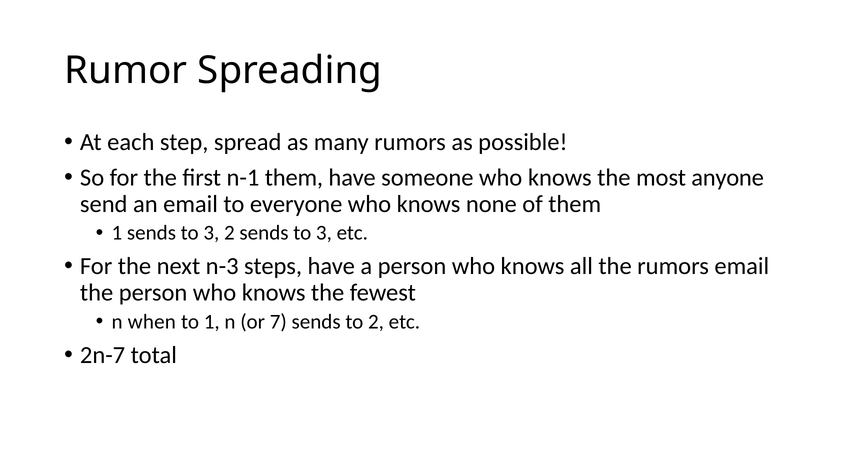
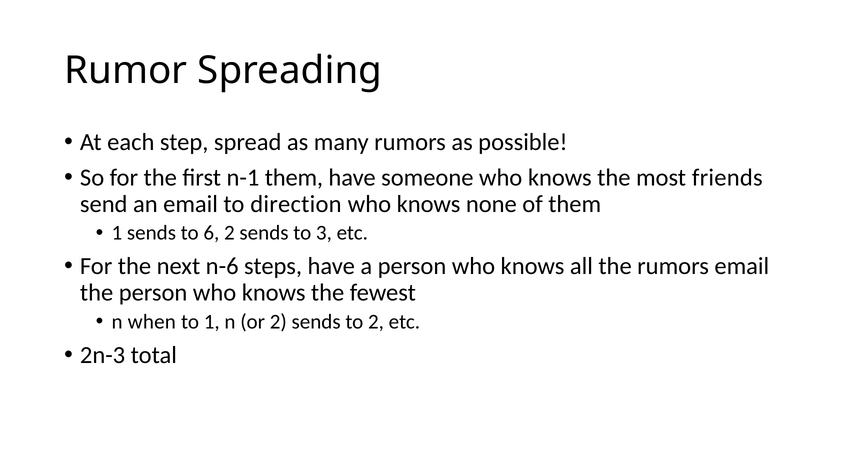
anyone: anyone -> friends (727, 178)
everyone: everyone -> direction (296, 204)
1 sends to 3: 3 -> 6 (211, 233)
n-3: n-3 -> n-6 (222, 267)
or 7: 7 -> 2 (278, 322)
2n-7: 2n-7 -> 2n-3 (103, 356)
